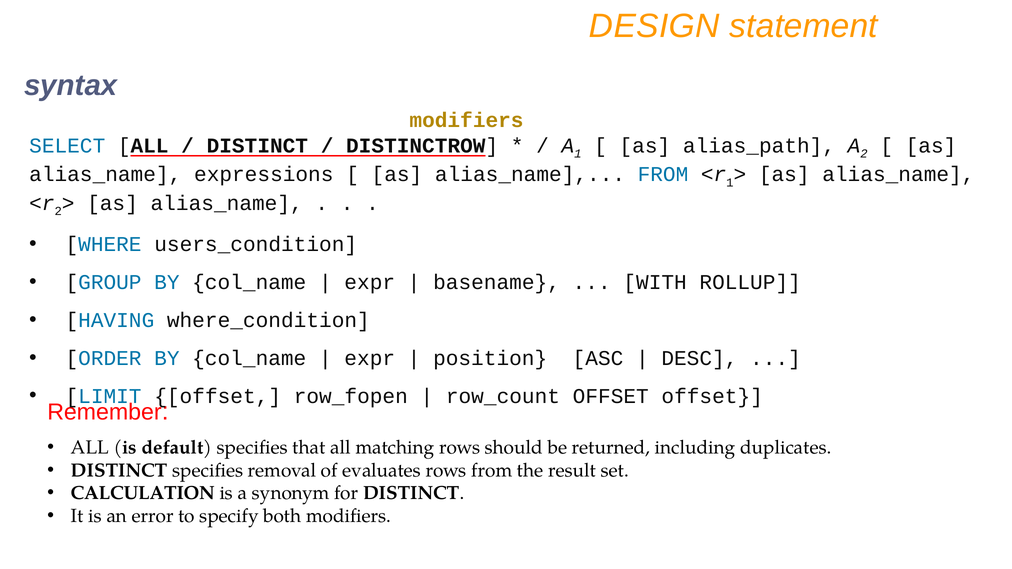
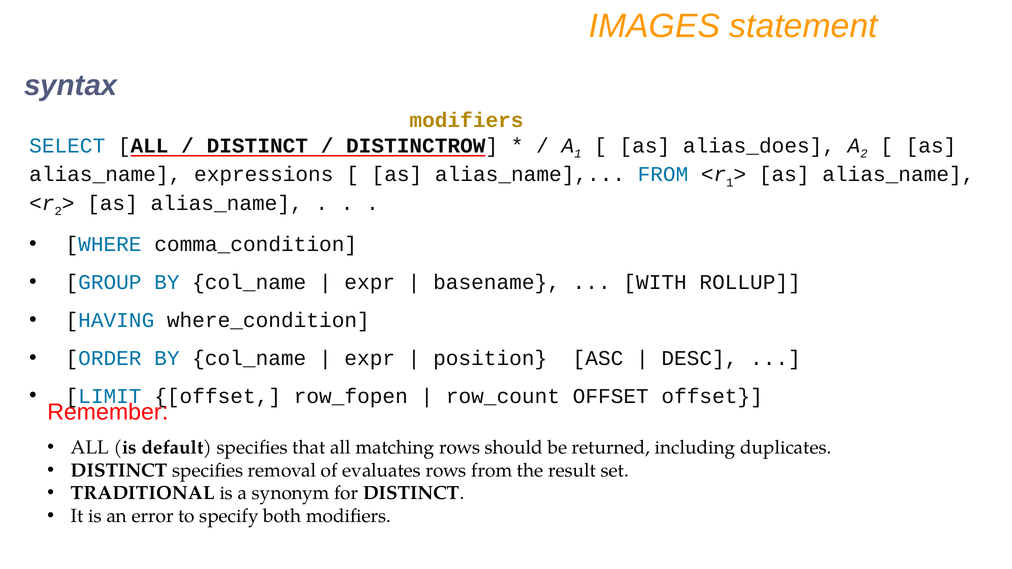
DESIGN: DESIGN -> IMAGES (655, 26)
alias_path: alias_path -> alias_does (759, 146)
users_condition: users_condition -> comma_condition (256, 245)
CALCULATION: CALCULATION -> TRADITIONAL (143, 493)
